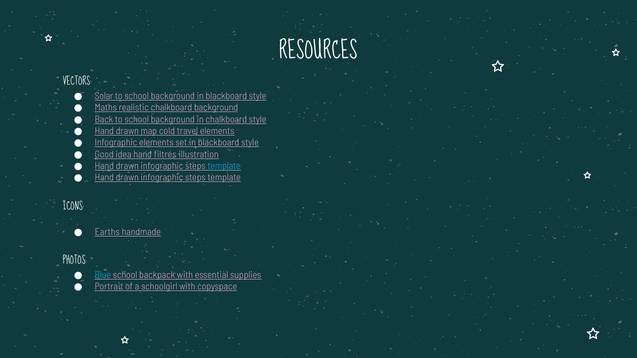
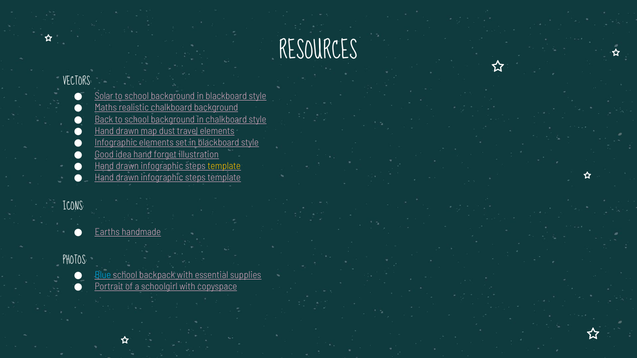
cold: cold -> dust (167, 131)
filtrés: filtrés -> forget (165, 155)
template colour: light blue -> yellow (224, 166)
